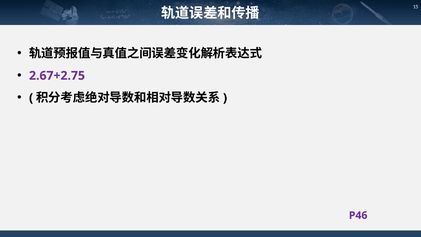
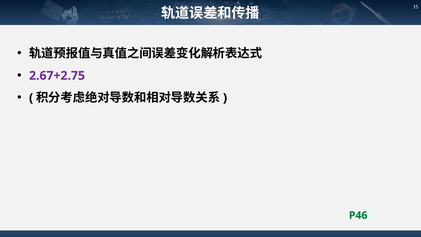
P46 colour: purple -> green (358, 215)
